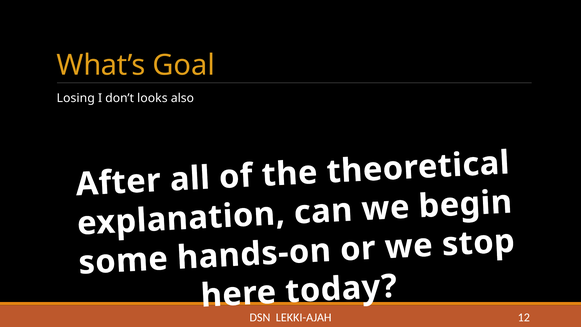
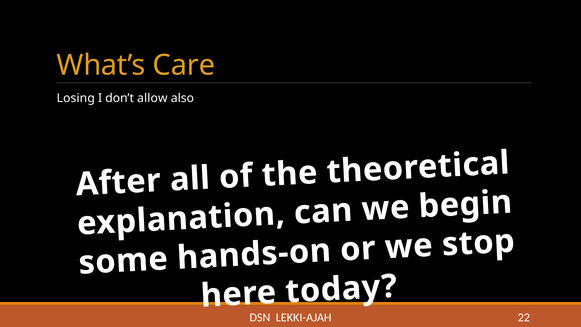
Goal: Goal -> Care (184, 65)
looks: looks -> allow (152, 98)
12: 12 -> 22 (524, 317)
